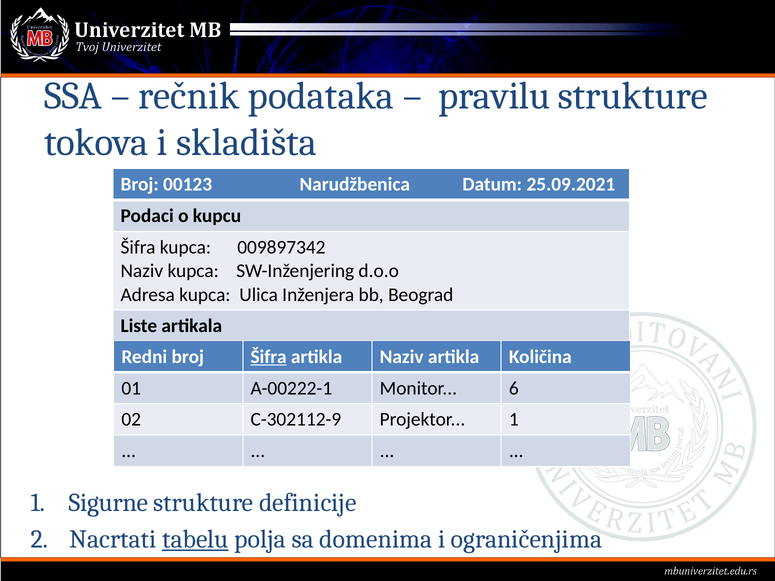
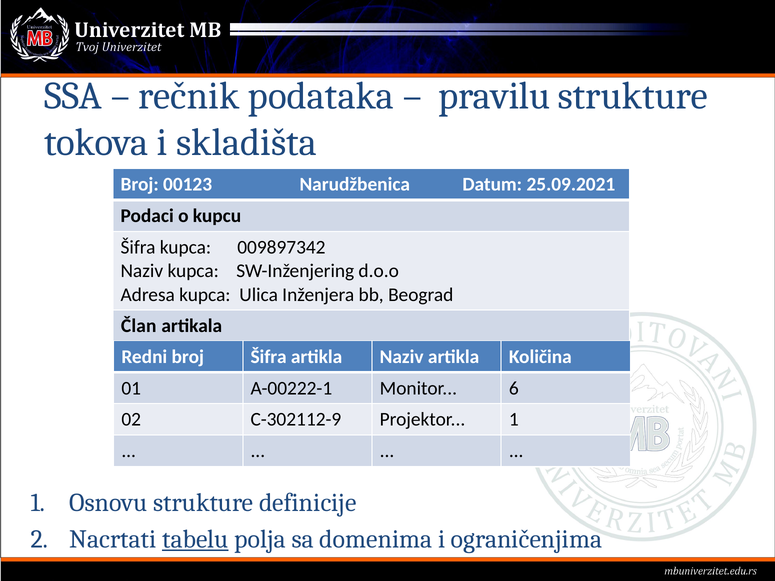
Liste: Liste -> Član (139, 326)
Šifra underline: present -> none (269, 357)
Sigurne: Sigurne -> Osnovu (108, 503)
